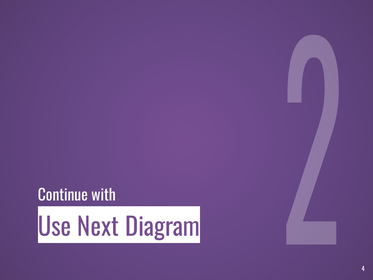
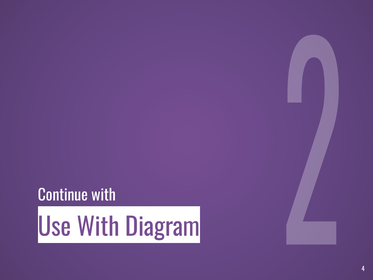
Use Next: Next -> With (98, 227)
